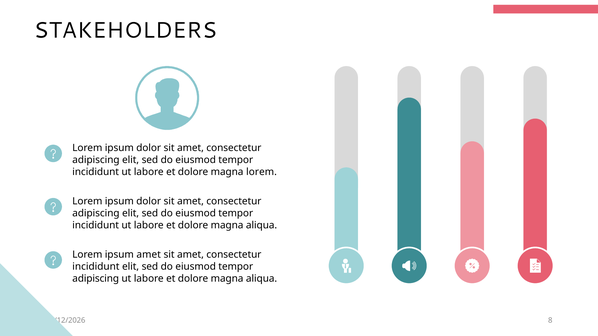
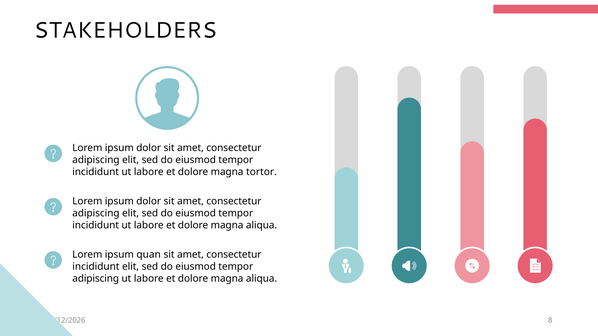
magna lorem: lorem -> tortor (262, 172)
ipsum amet: amet -> quan (149, 255)
